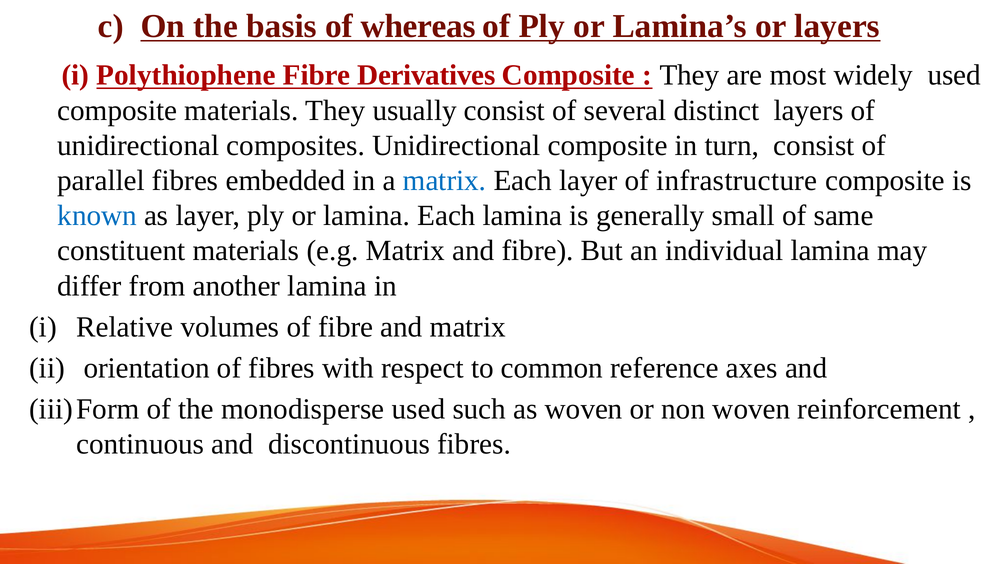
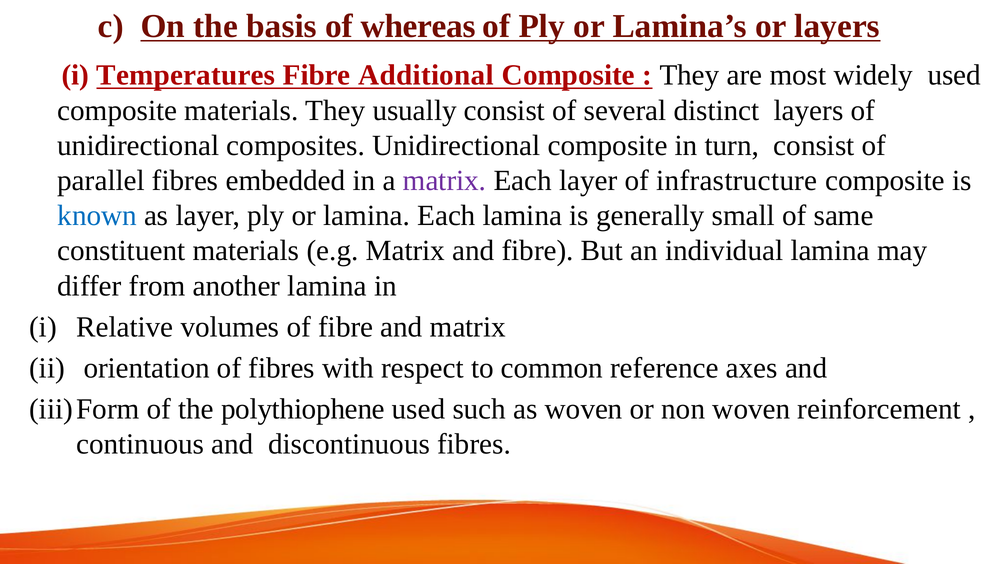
Polythiophene: Polythiophene -> Temperatures (186, 75)
Derivatives: Derivatives -> Additional (426, 75)
matrix colour: blue -> purple (445, 180)
monodisperse: monodisperse -> polythiophene (303, 409)
